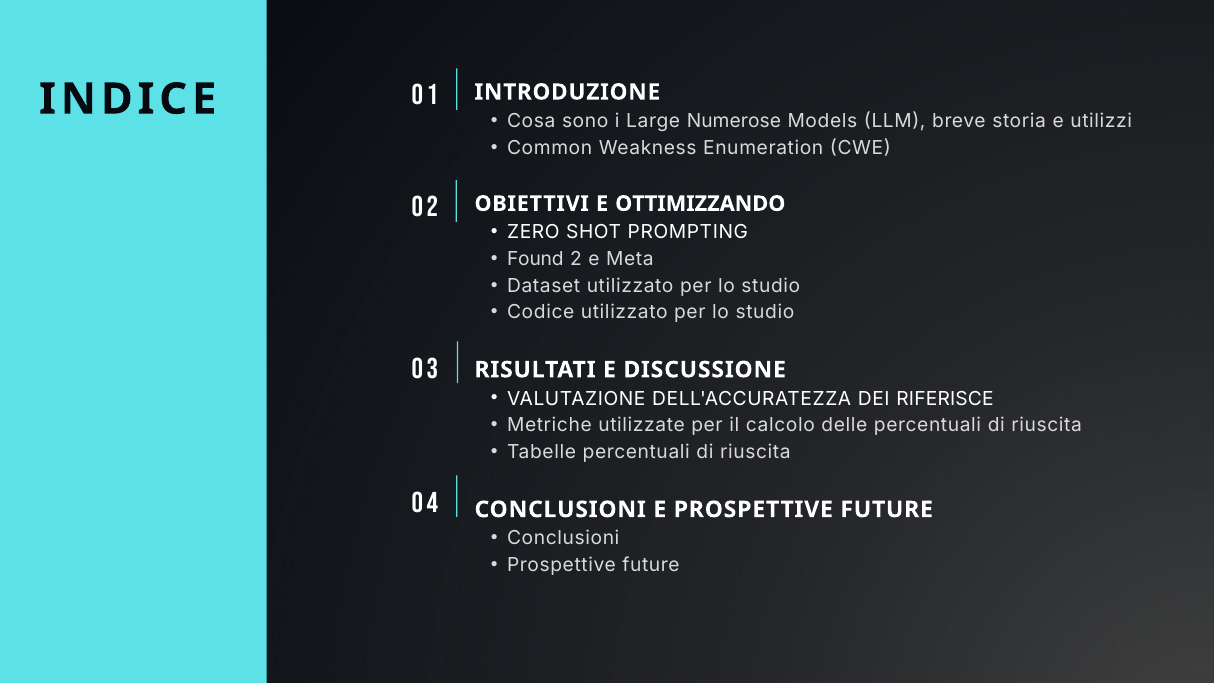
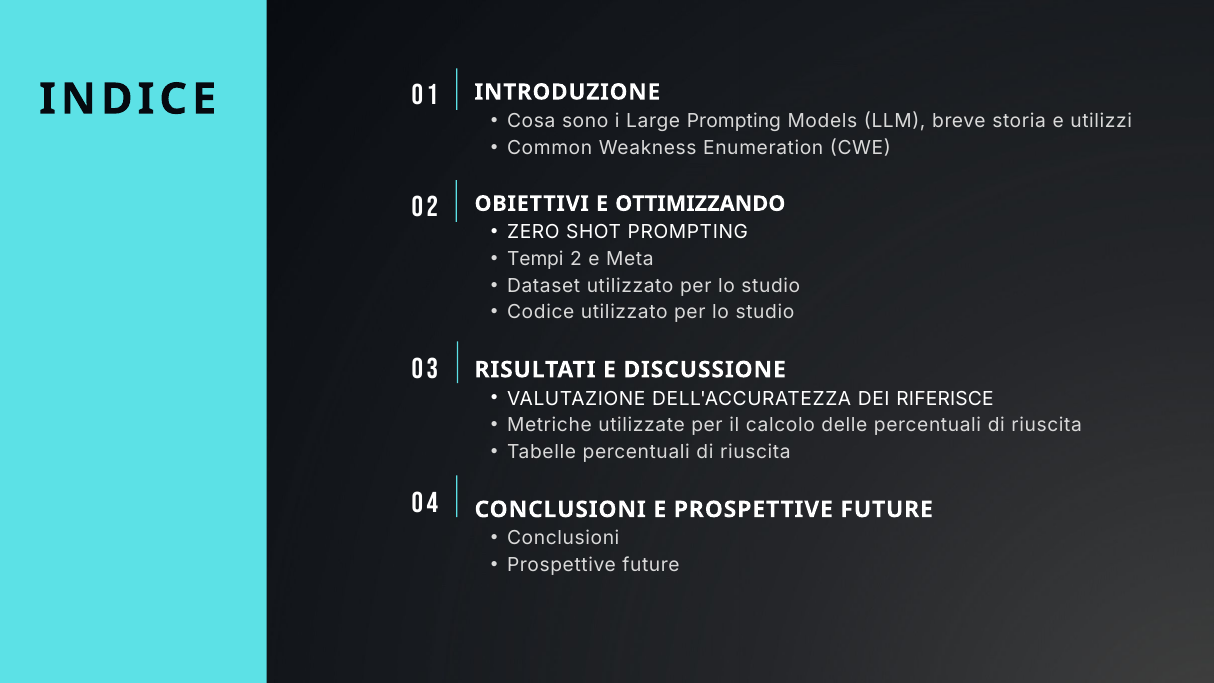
Large Numerose: Numerose -> Prompting (734, 121)
Found: Found -> Tempi (535, 259)
